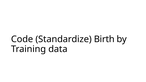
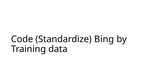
Birth: Birth -> Bing (104, 39)
